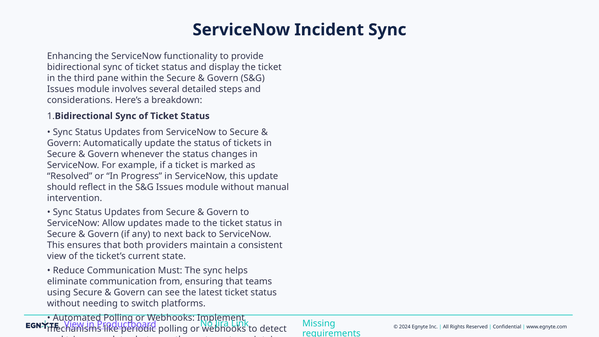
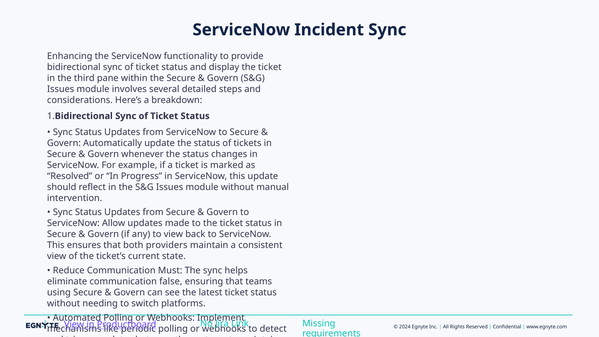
to next: next -> view (173, 234)
communication from: from -> false (171, 282)
